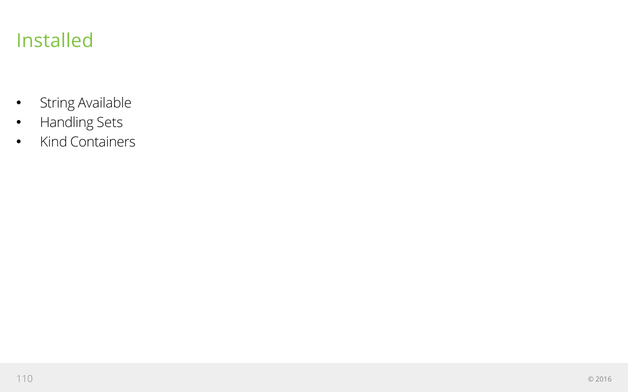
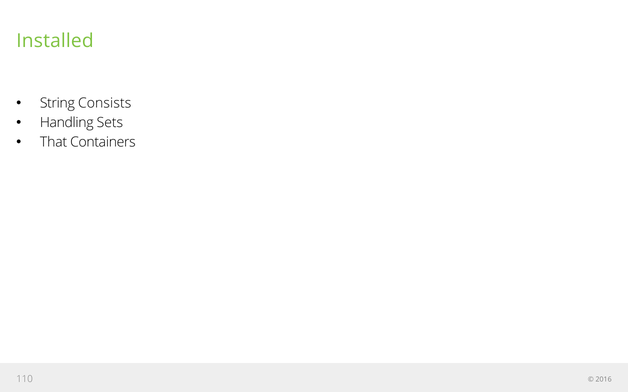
Available: Available -> Consists (105, 103)
Kind: Kind -> That (54, 143)
